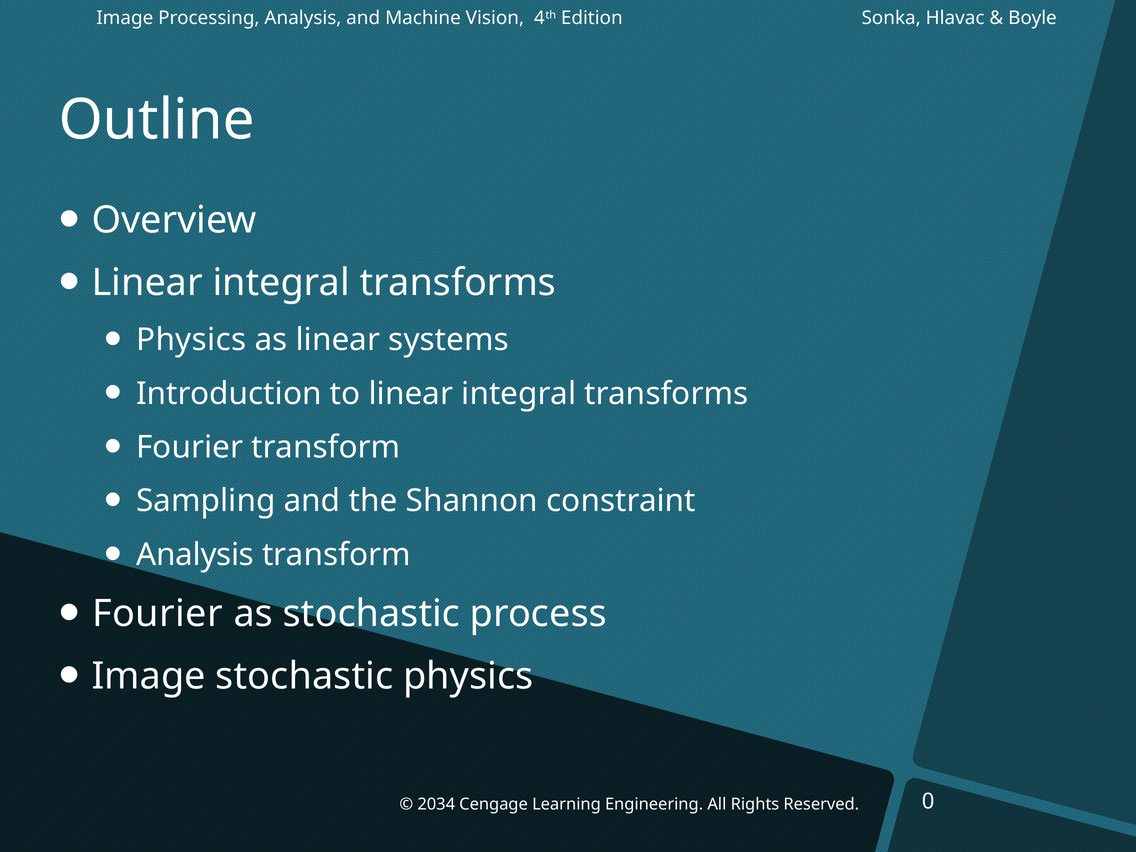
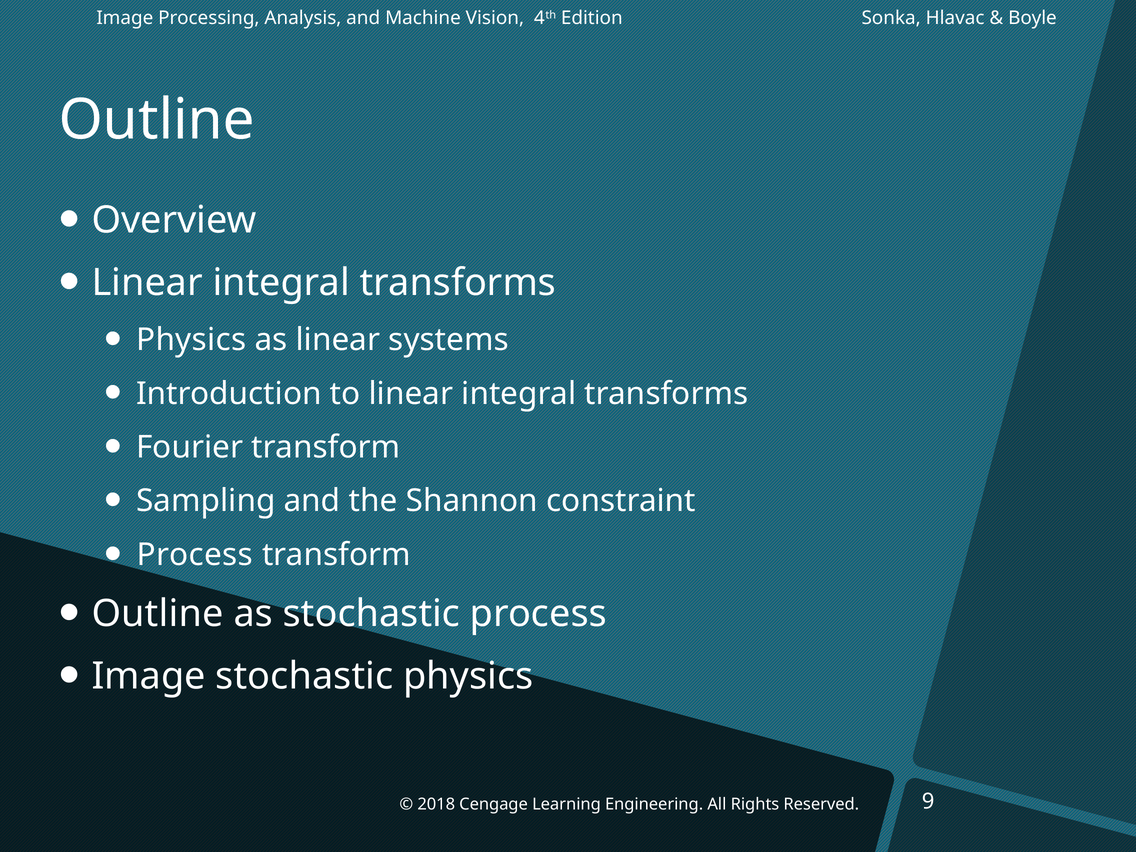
Analysis: Analysis -> Process (195, 555)
Fourier: Fourier -> Outline (158, 614)
2034: 2034 -> 2018 (436, 804)
0: 0 -> 9 (928, 802)
